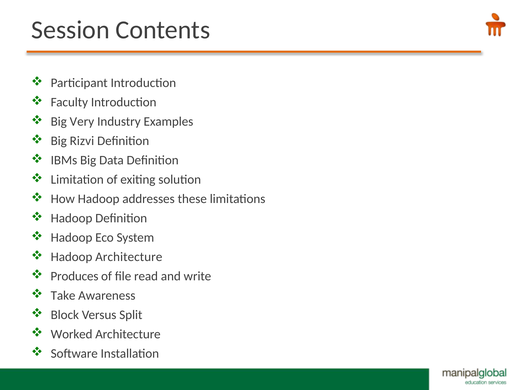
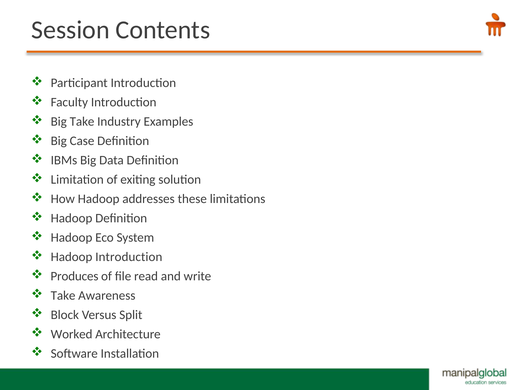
Big Very: Very -> Take (82, 121)
Rizvi: Rizvi -> Case (82, 141)
Hadoop Architecture: Architecture -> Introduction (129, 257)
